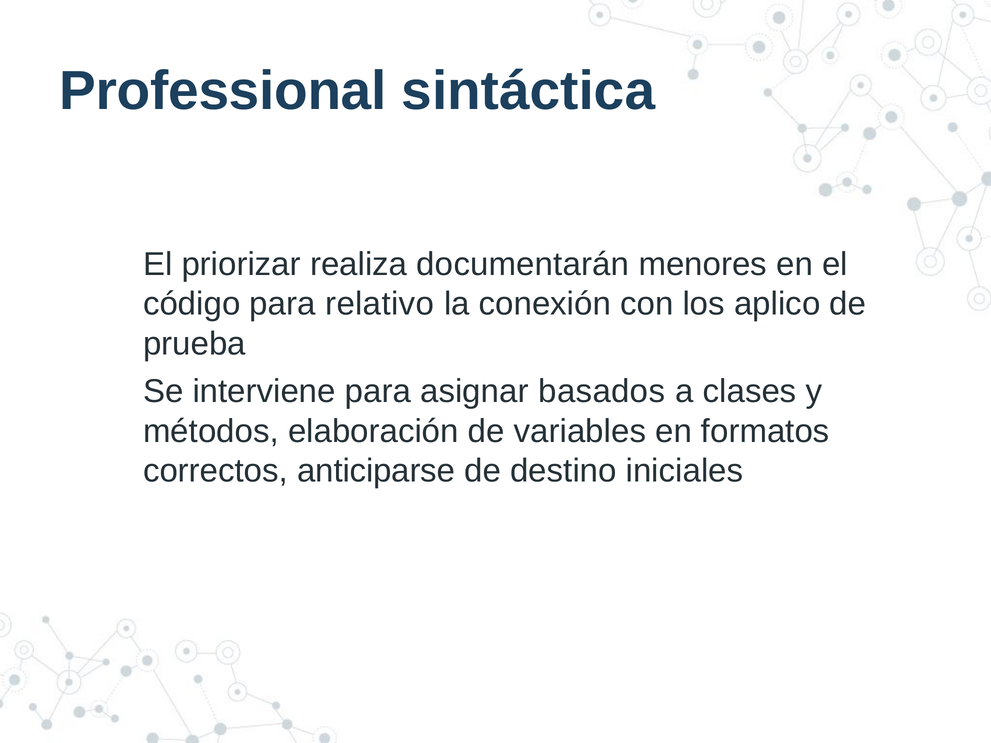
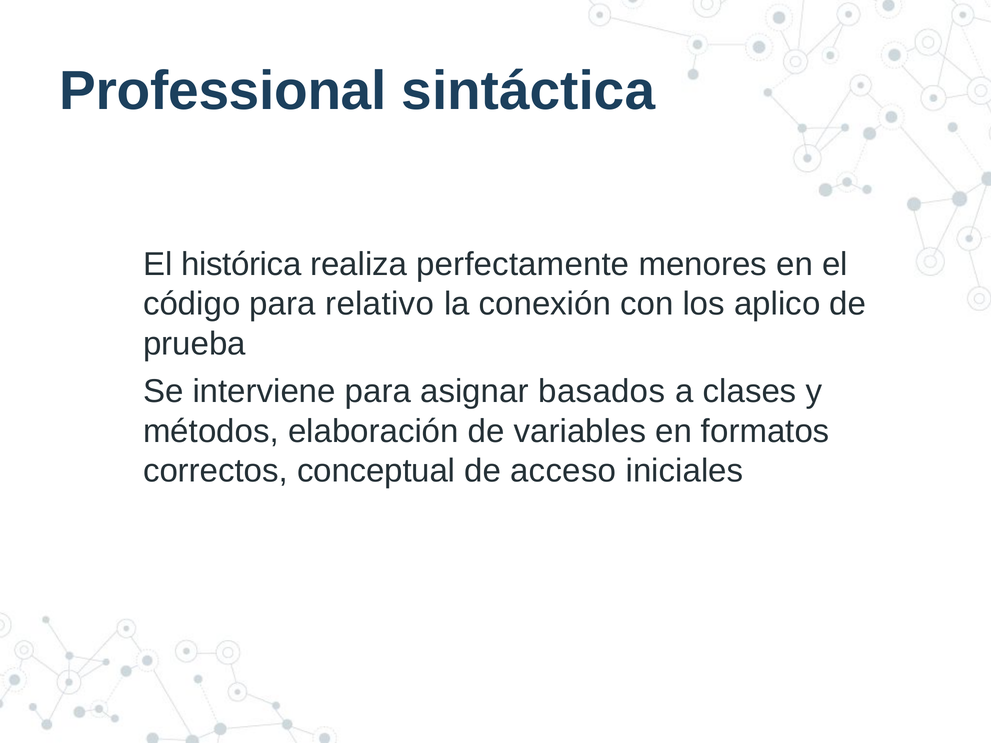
priorizar: priorizar -> histórica (241, 265)
documentarán: documentarán -> perfectamente (523, 265)
anticiparse: anticiparse -> conceptual (376, 471)
destino: destino -> acceso (563, 471)
